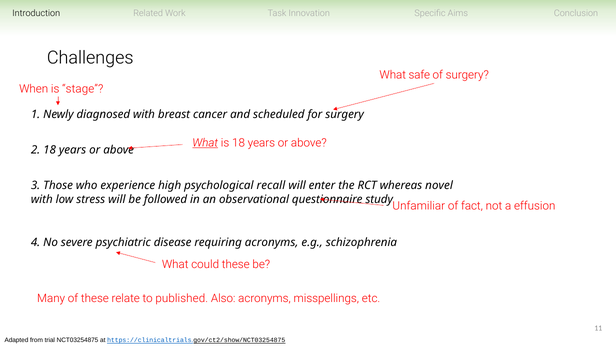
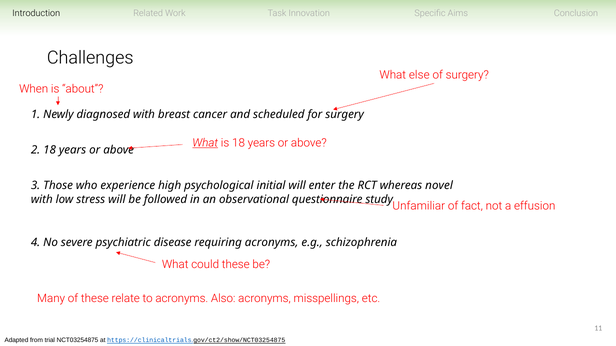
safe: safe -> else (419, 75)
stage: stage -> about (83, 89)
recall: recall -> initial (271, 186)
to published: published -> acronyms (182, 299)
